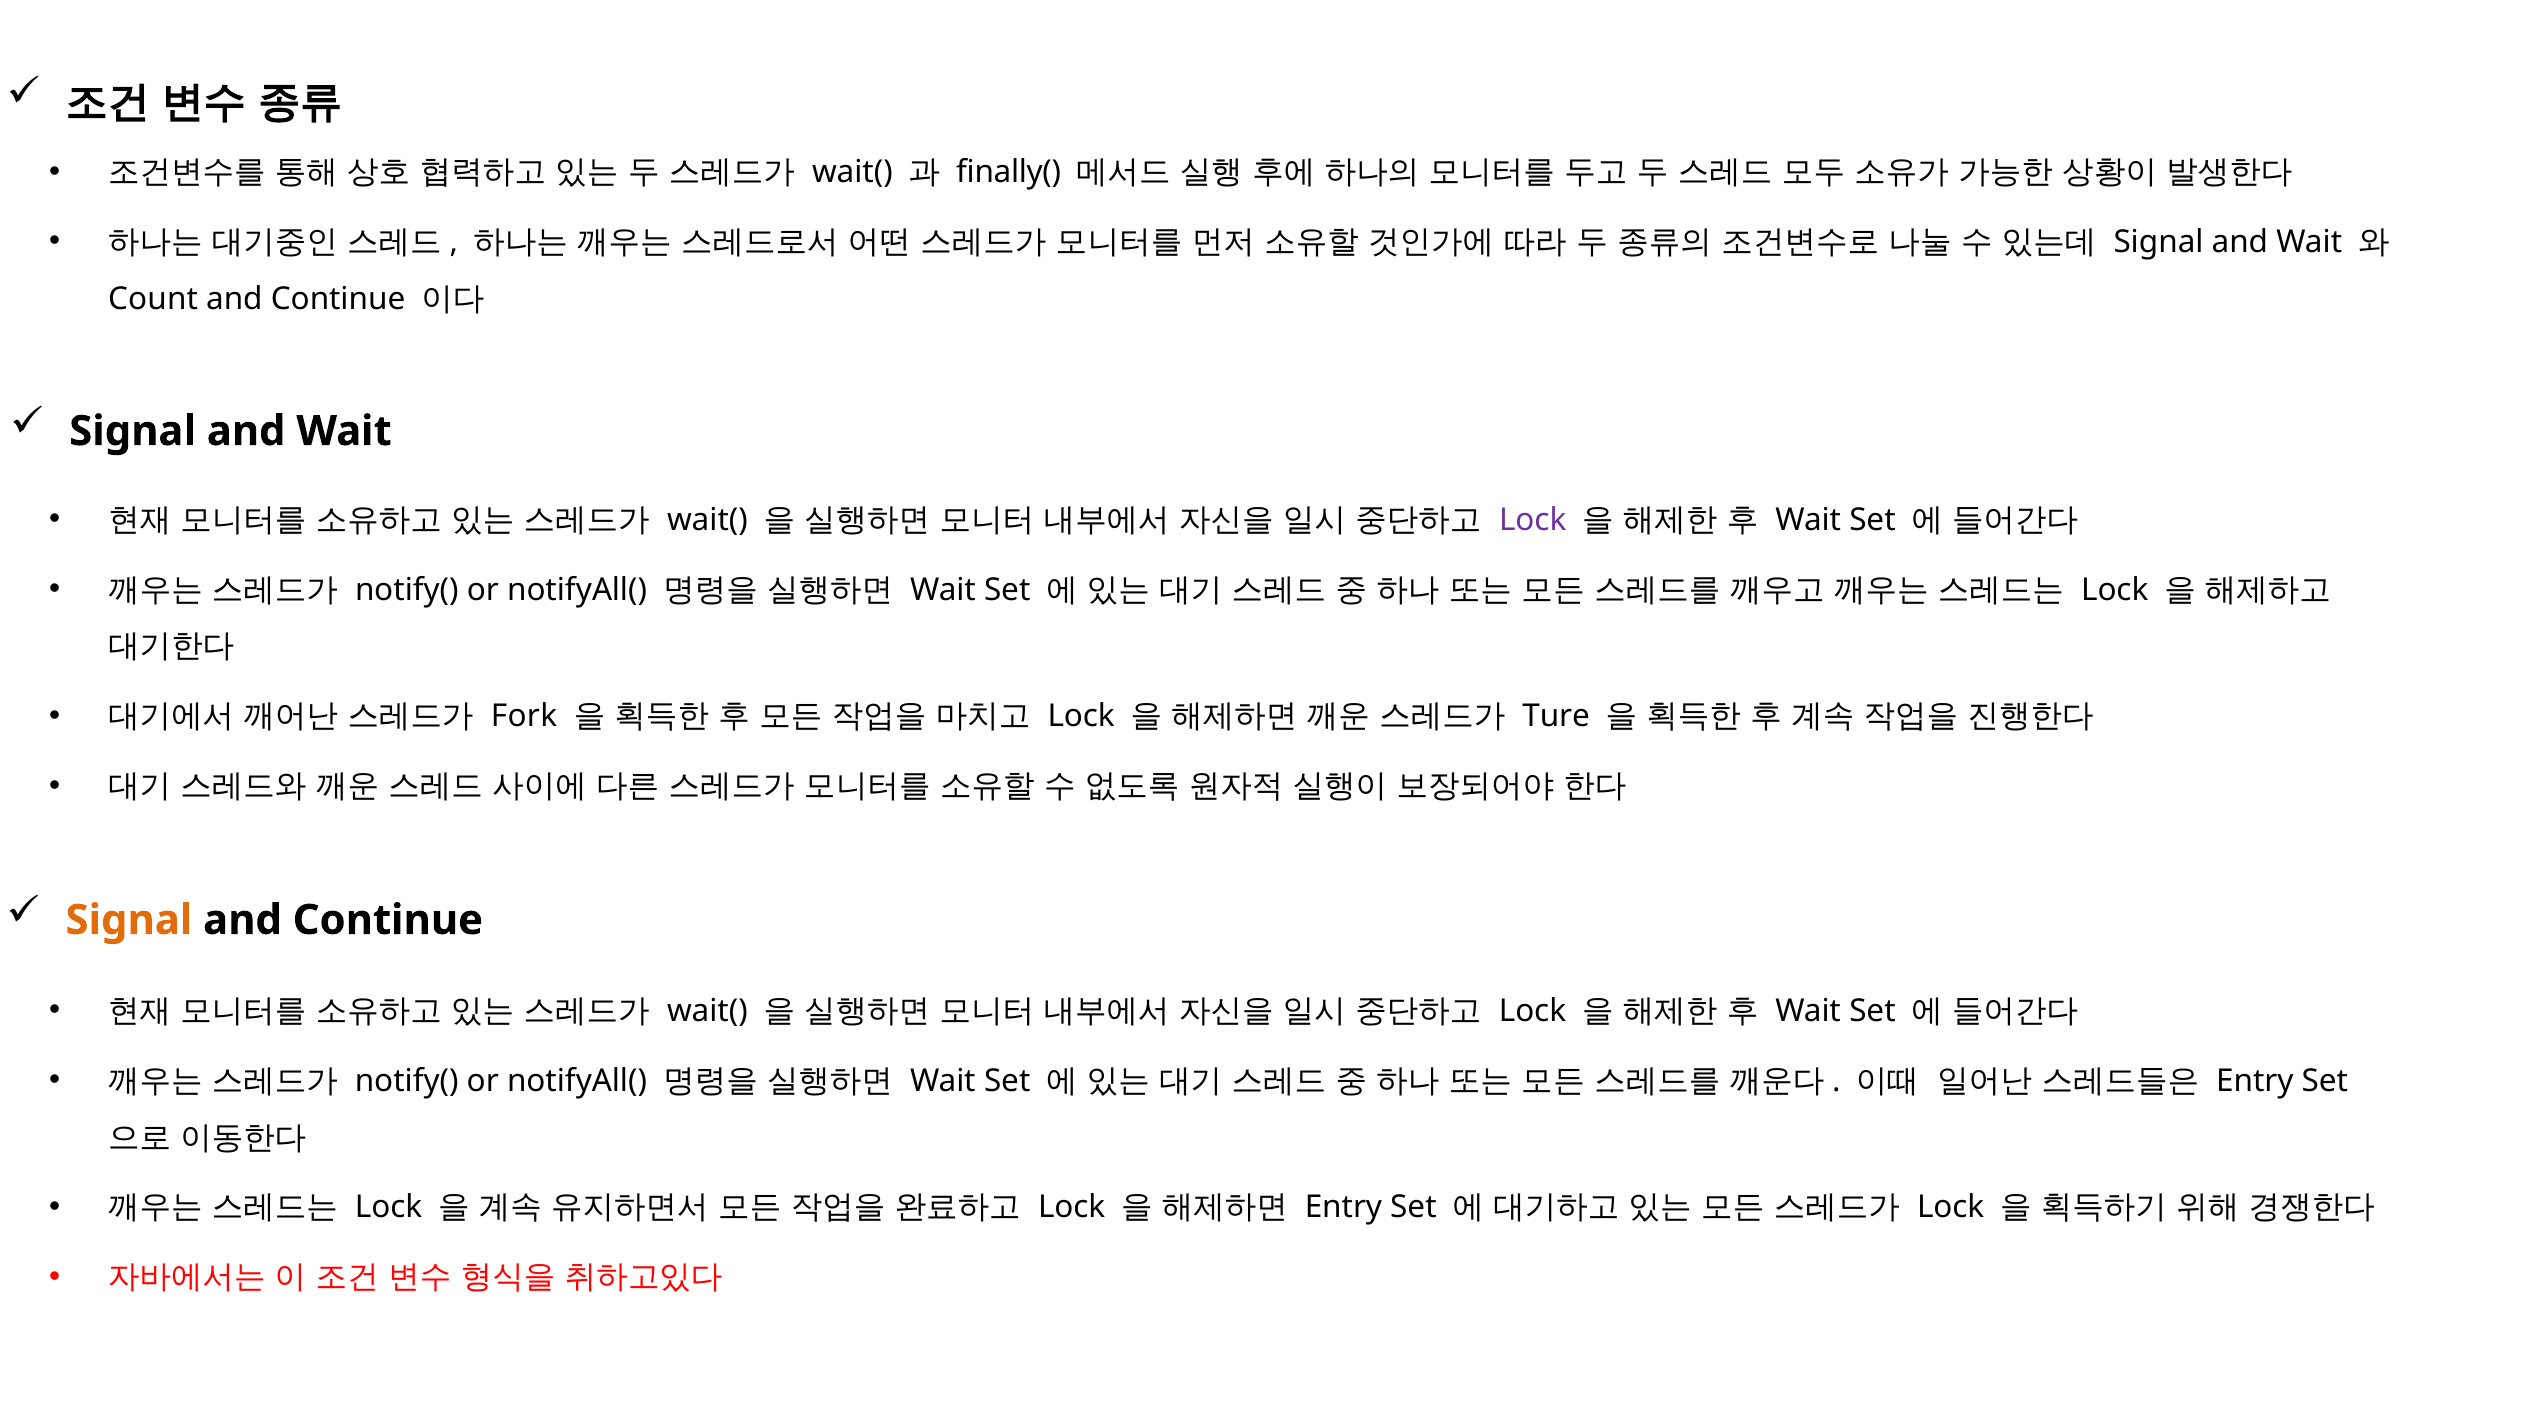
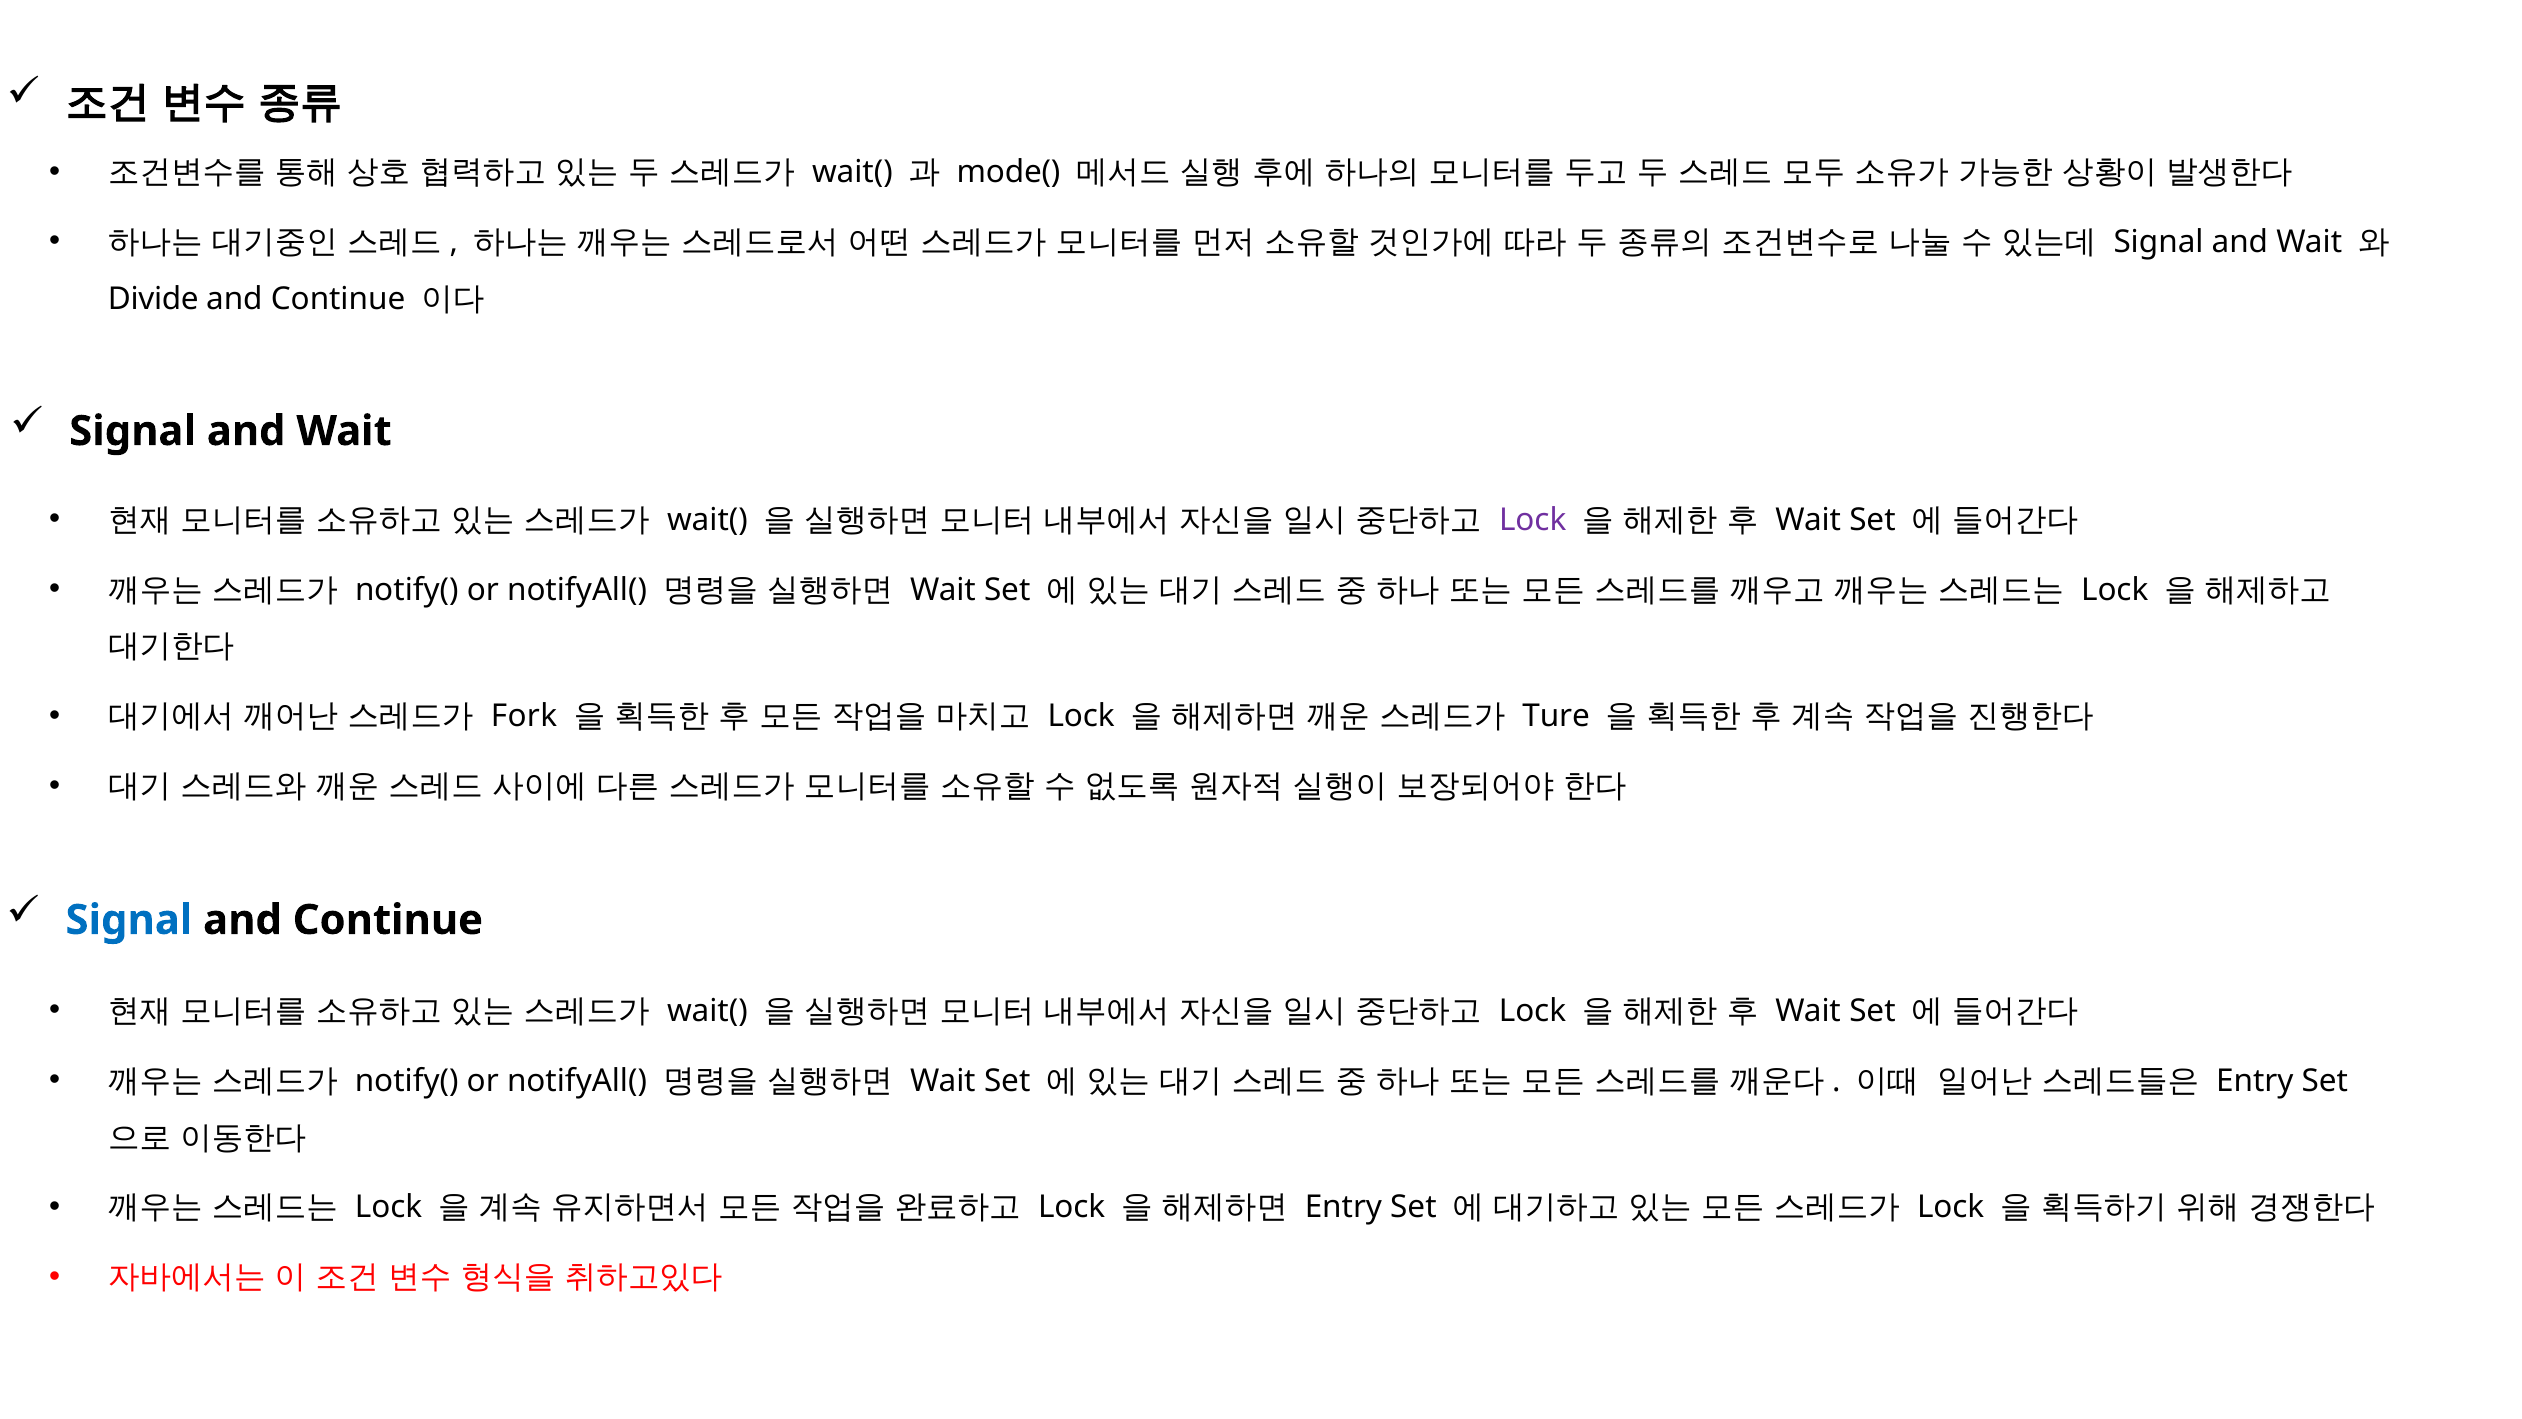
finally(: finally( -> mode( (1009, 172)
Count: Count -> Divide (153, 299)
Signal colour: orange -> blue (129, 920)
